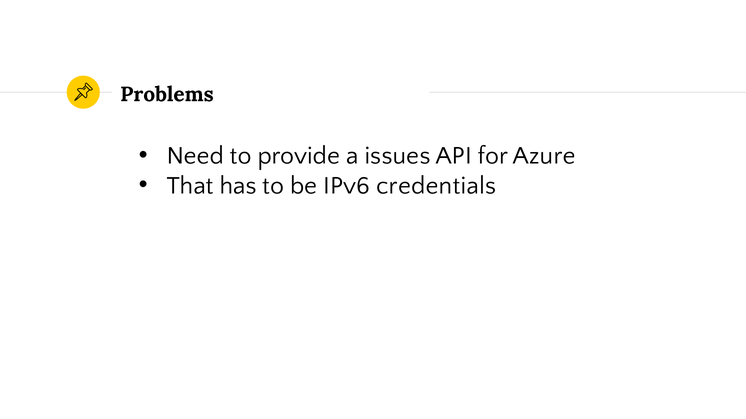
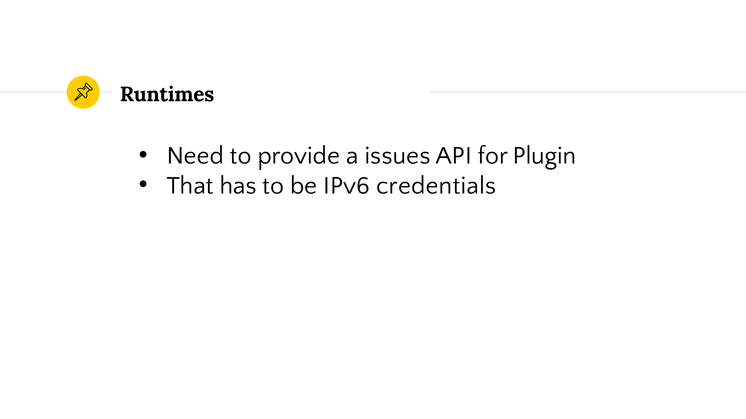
Problems: Problems -> Runtimes (167, 94)
Azure: Azure -> Plugin (544, 156)
